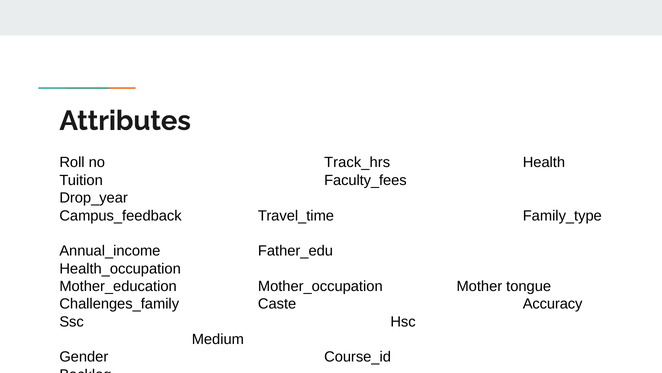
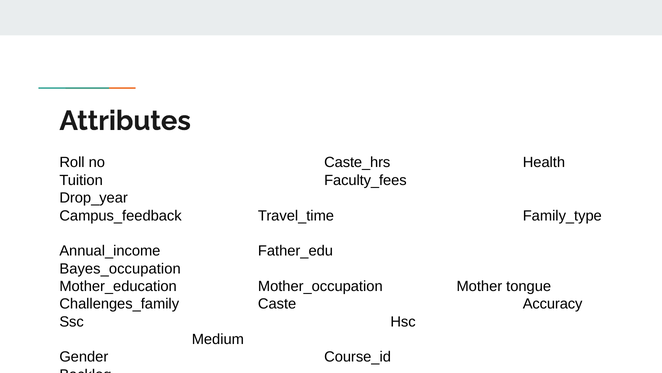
Track_hrs: Track_hrs -> Caste_hrs (357, 162)
Health_occupation: Health_occupation -> Bayes_occupation (120, 268)
